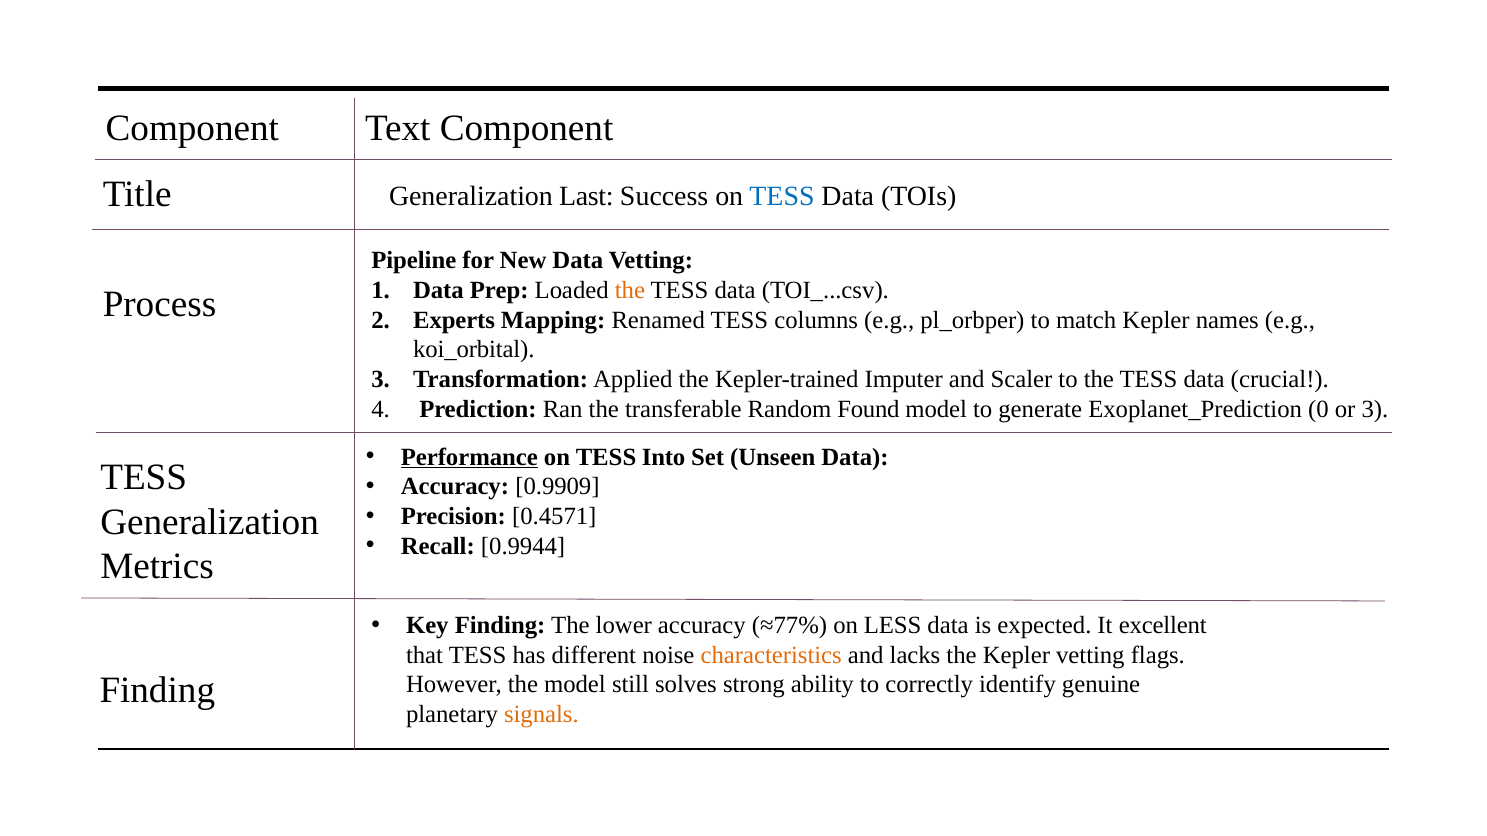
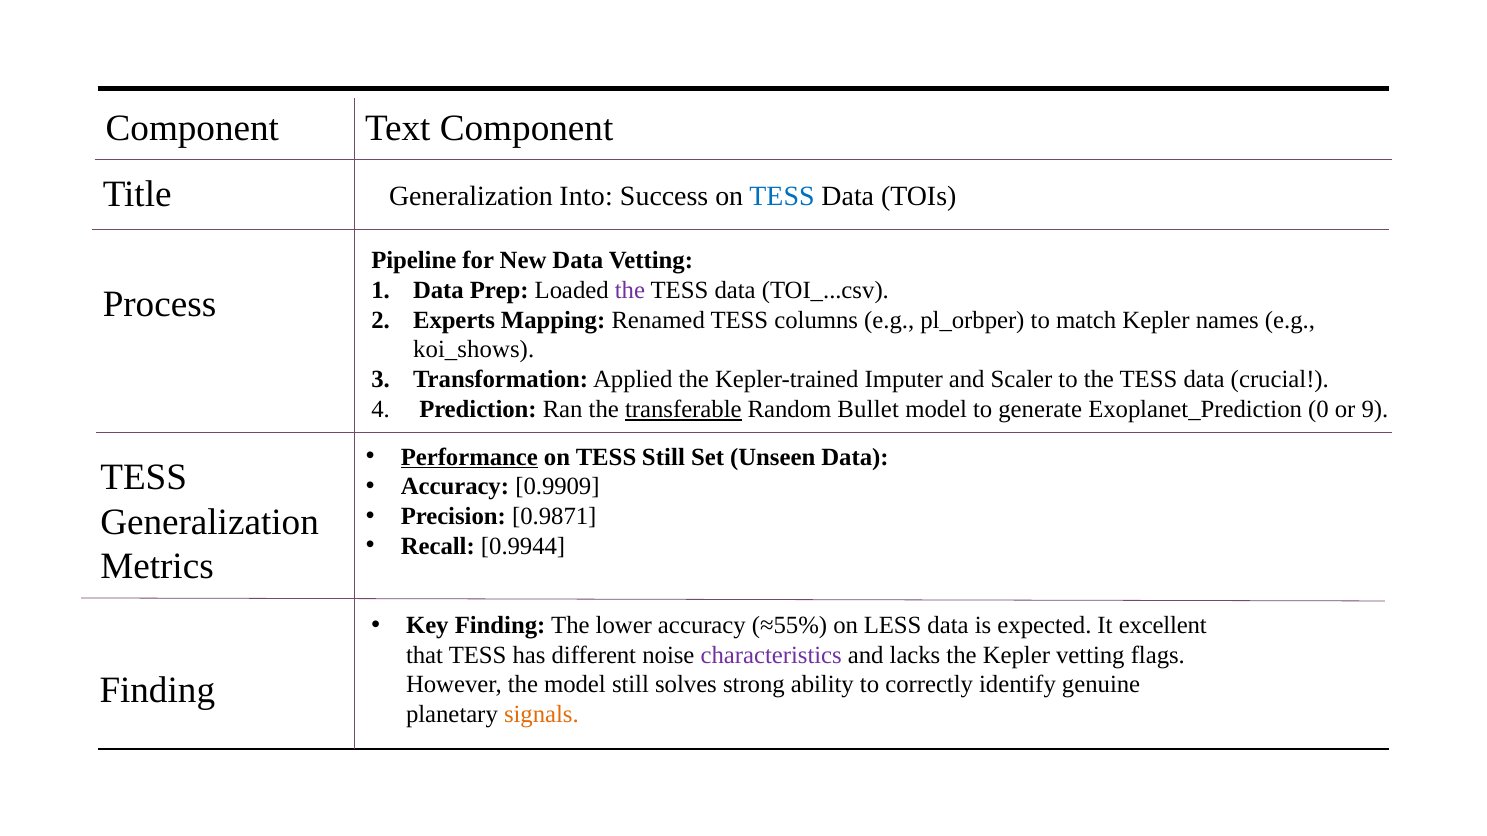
Last: Last -> Into (586, 196)
the colour: orange -> purple (630, 290)
koi_orbital: koi_orbital -> koi_shows (474, 350)
transferable underline: none -> present (683, 409)
Found: Found -> Bullet (868, 409)
or 3: 3 -> 9 (1375, 409)
TESS Into: Into -> Still (663, 457)
0.4571: 0.4571 -> 0.9871 (554, 517)
≈77%: ≈77% -> ≈55% (790, 626)
characteristics colour: orange -> purple (771, 655)
